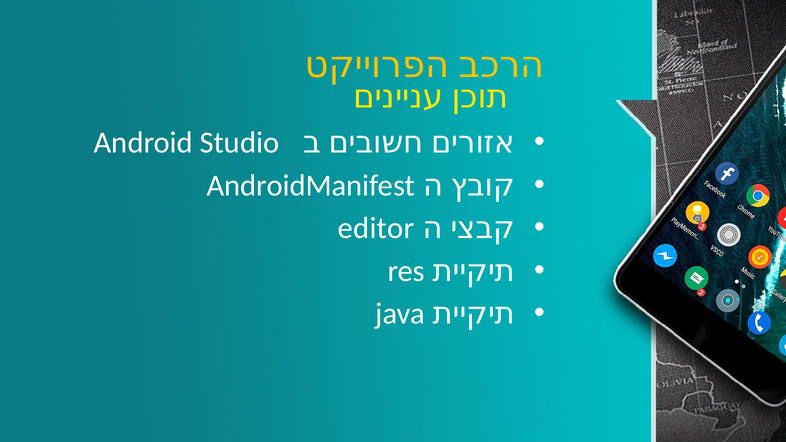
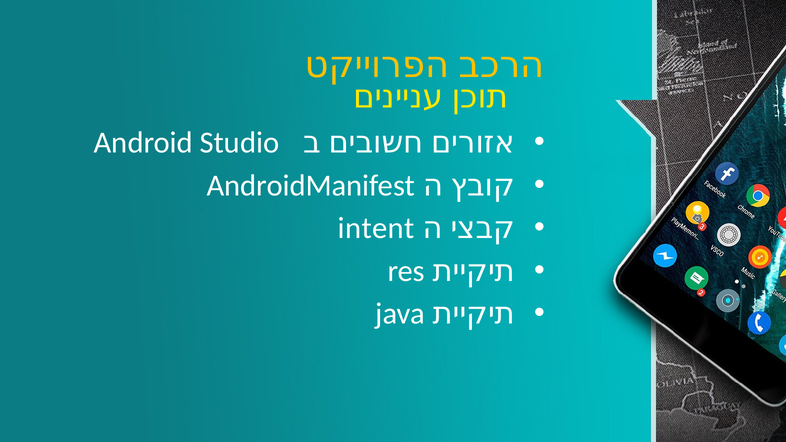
editor: editor -> intent (376, 228)
